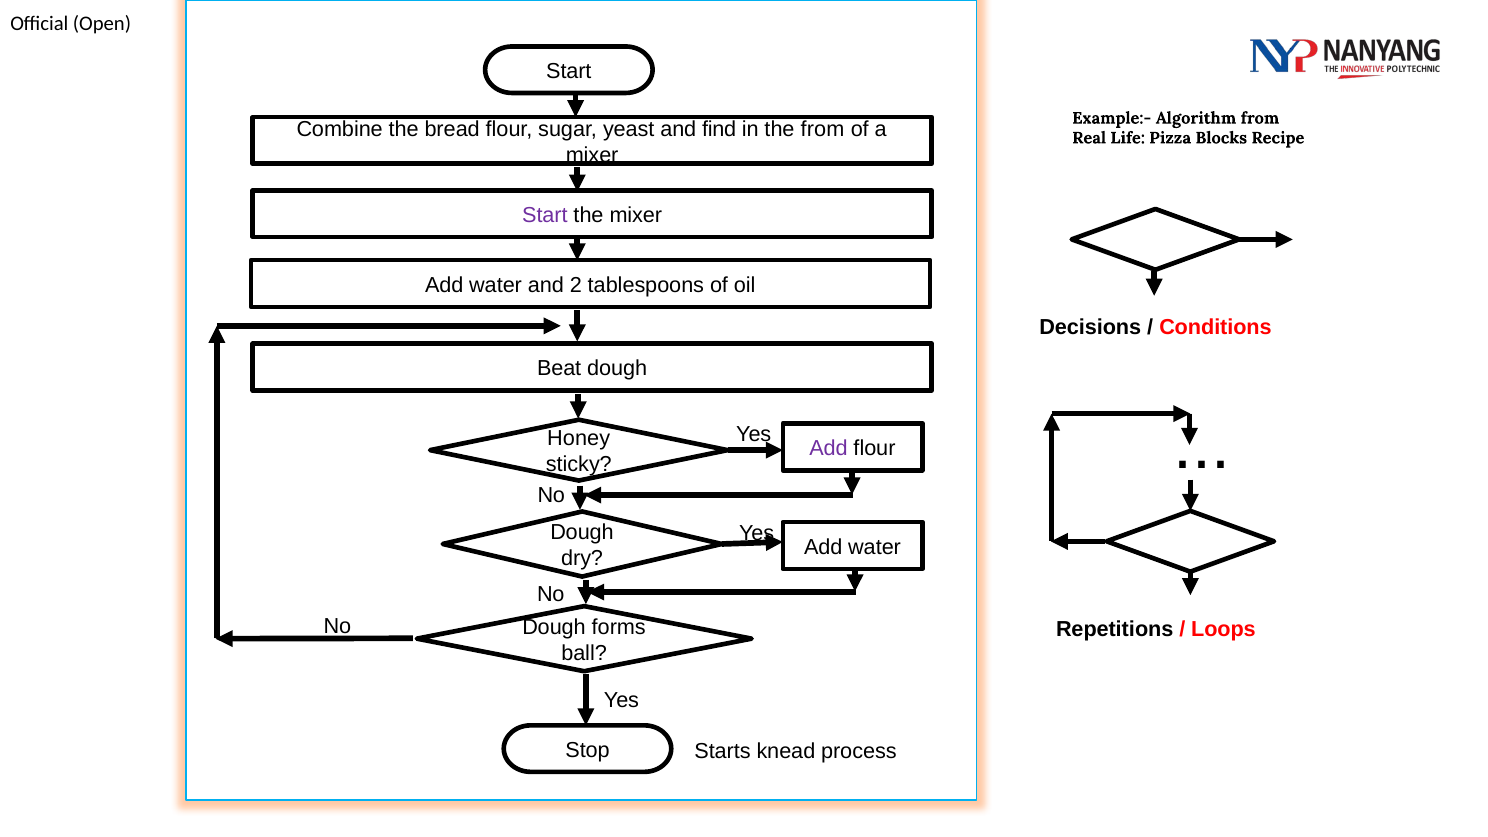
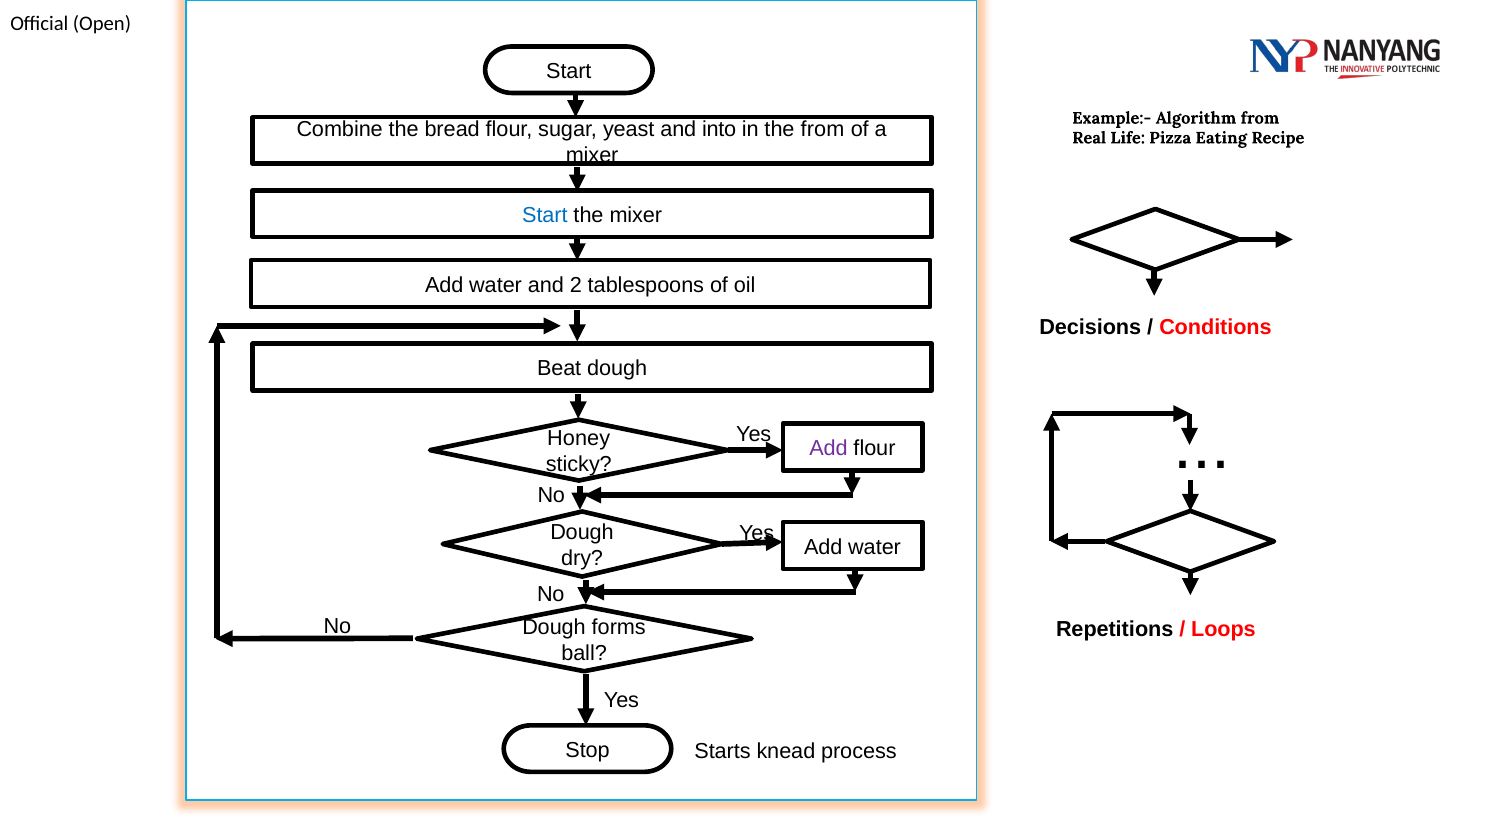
find: find -> into (719, 129)
Blocks: Blocks -> Eating (1221, 138)
Start colour: purple -> blue (545, 215)
